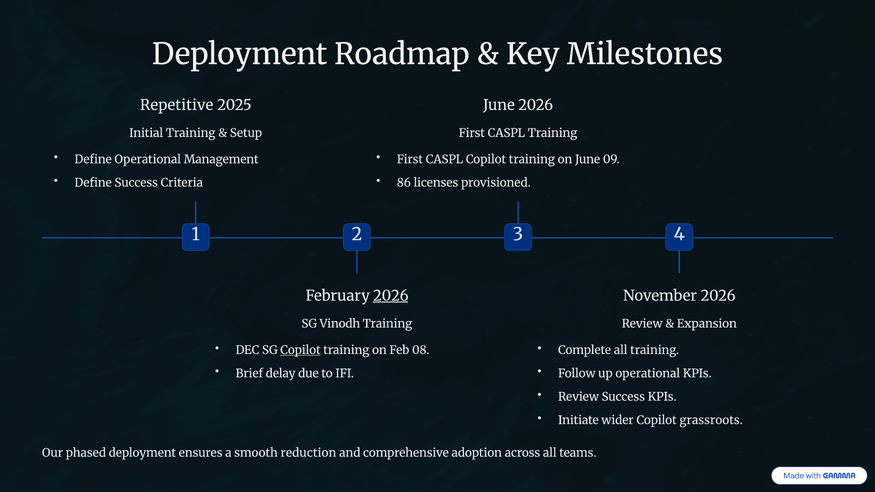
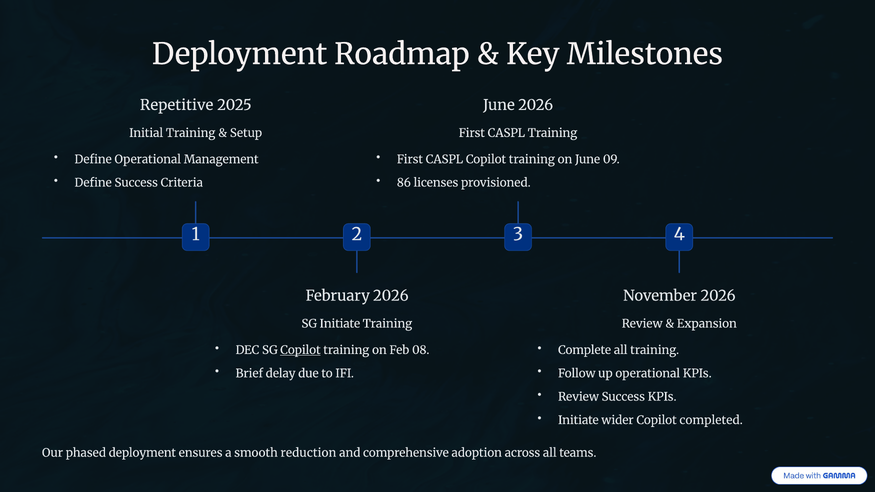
2026 underline: present -> none (391, 296)
SG Vinodh: Vinodh -> Initiate (340, 324)
grassroots: grassroots -> completed (711, 420)
